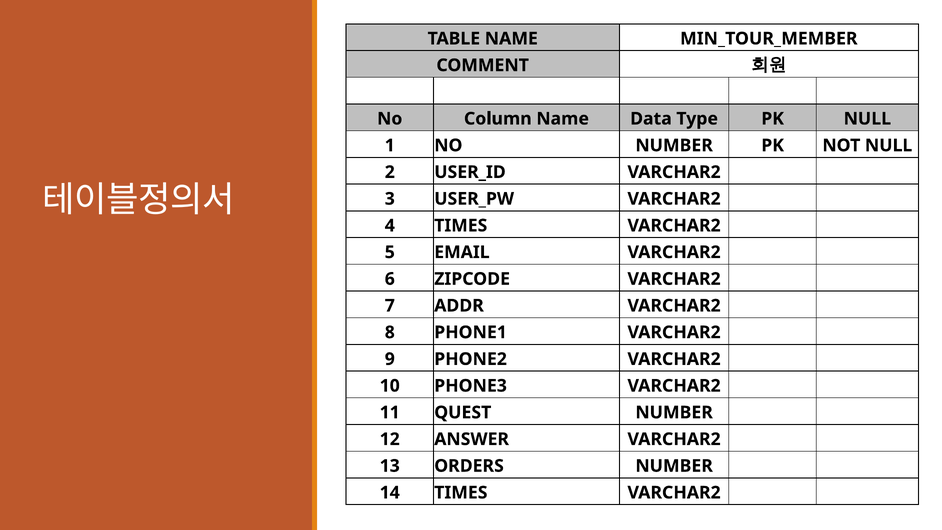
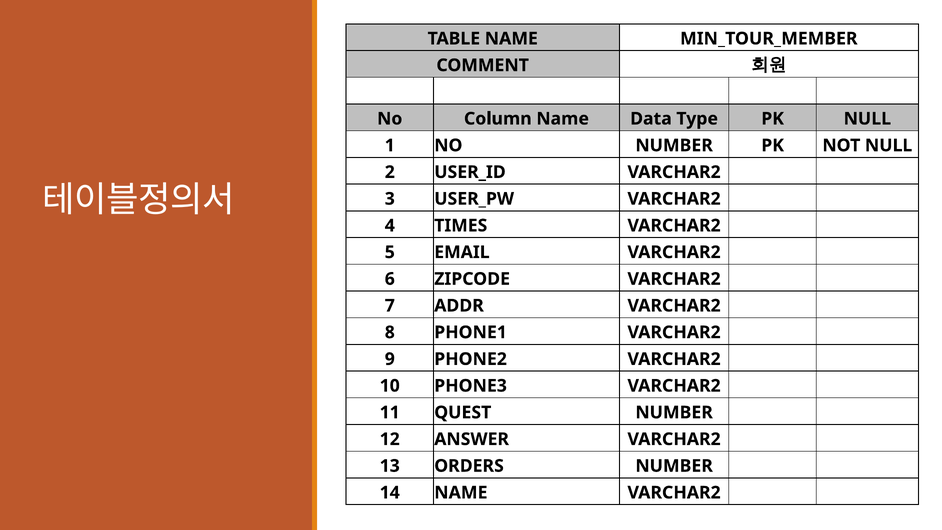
14 TIMES: TIMES -> NAME (461, 493)
